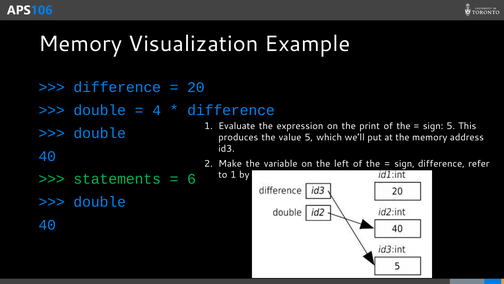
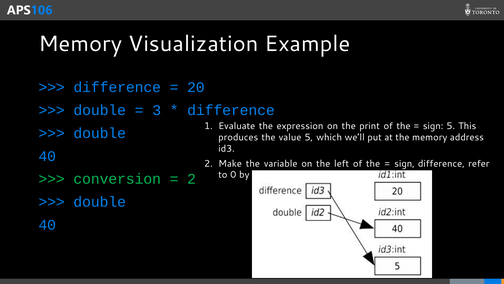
4: 4 -> 3 (157, 110)
to 1: 1 -> 0 (233, 175)
statements: statements -> conversion (117, 179)
6: 6 -> 2 (192, 179)
